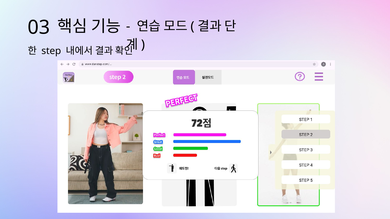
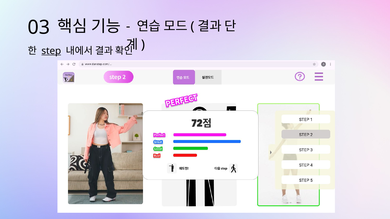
step underline: none -> present (51, 51)
